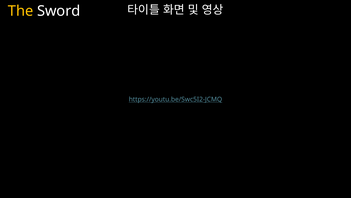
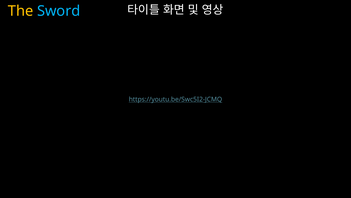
Sword colour: white -> light blue (59, 11)
